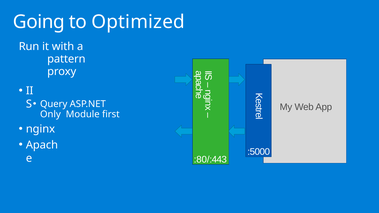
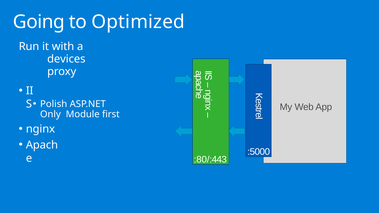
pattern: pattern -> devices (66, 59)
Query: Query -> Polish (54, 104)
